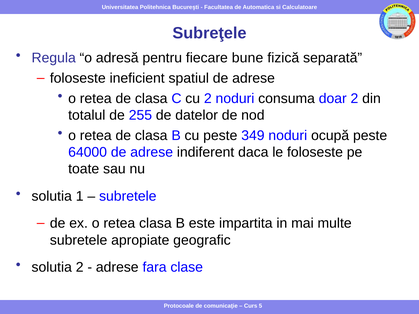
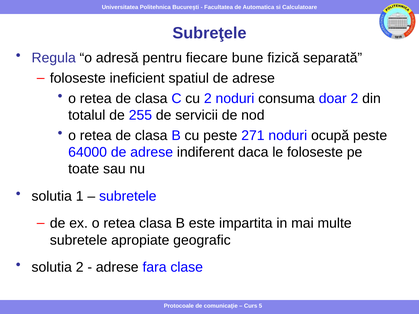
datelor: datelor -> servicii (197, 115)
349: 349 -> 271 (253, 136)
